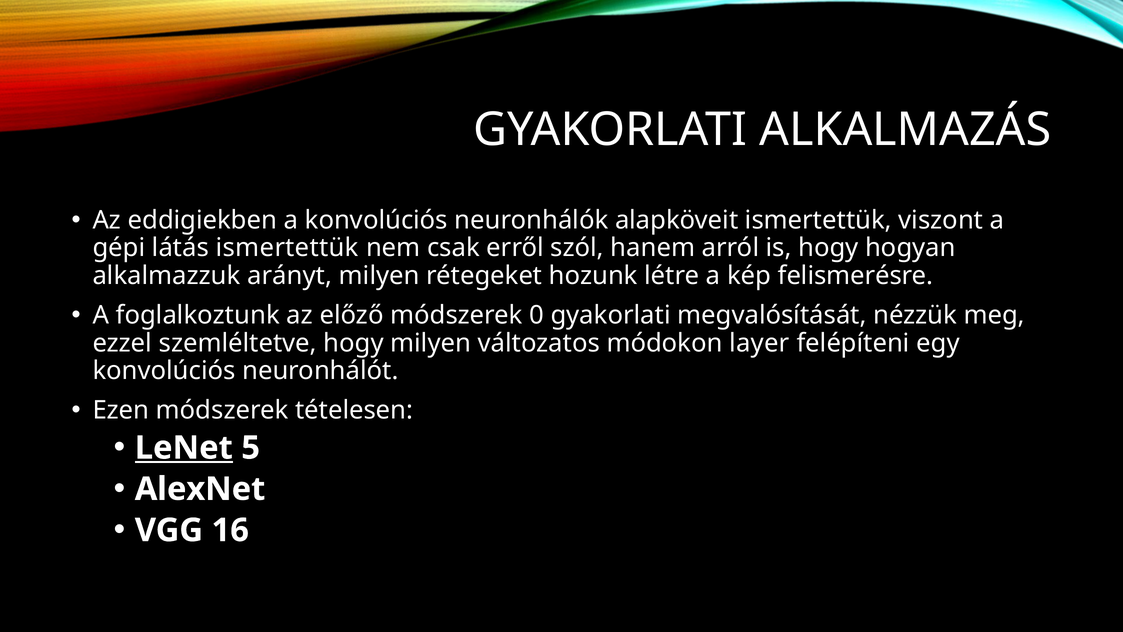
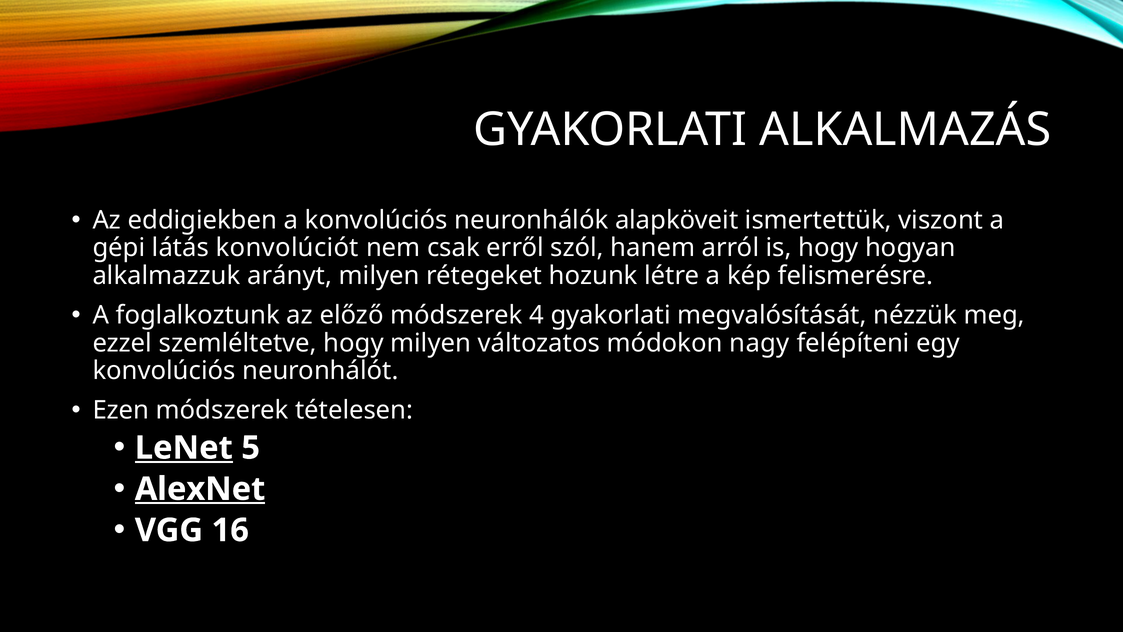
látás ismertettük: ismertettük -> konvolúciót (287, 248)
0: 0 -> 4 (537, 315)
layer: layer -> nagy (759, 343)
AlexNet underline: none -> present (200, 489)
